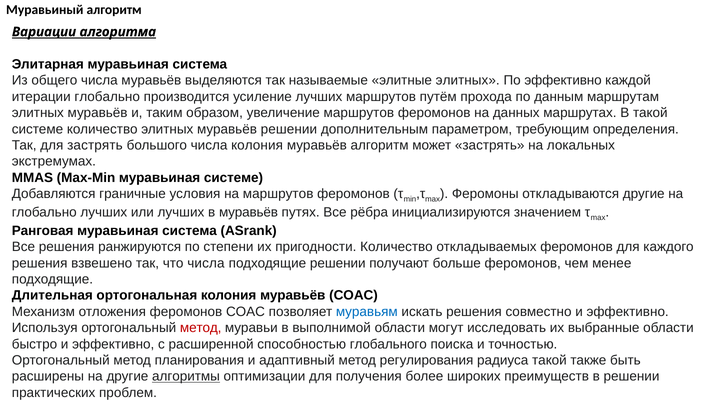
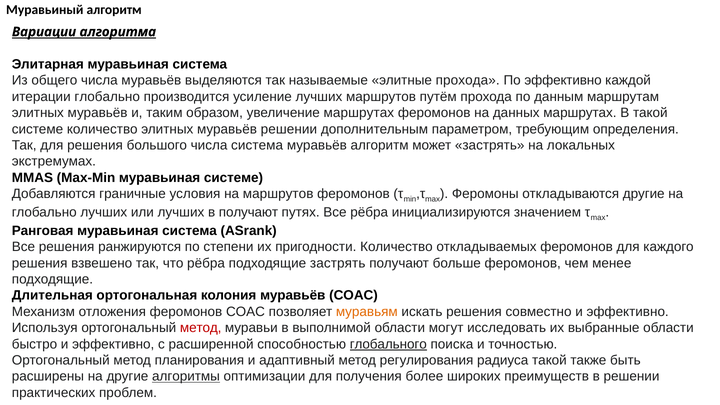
элитные элитных: элитных -> прохода (468, 80)
увеличение маршрутов: маршрутов -> маршрутах (359, 113)
для застрять: застрять -> решения (95, 145)
числа колония: колония -> система (257, 145)
в муравьёв: муравьёв -> получают (249, 212)
что числа: числа -> рёбра (206, 263)
подходящие решении: решении -> застрять (338, 263)
муравьям colour: blue -> orange (367, 312)
глобального underline: none -> present (388, 344)
